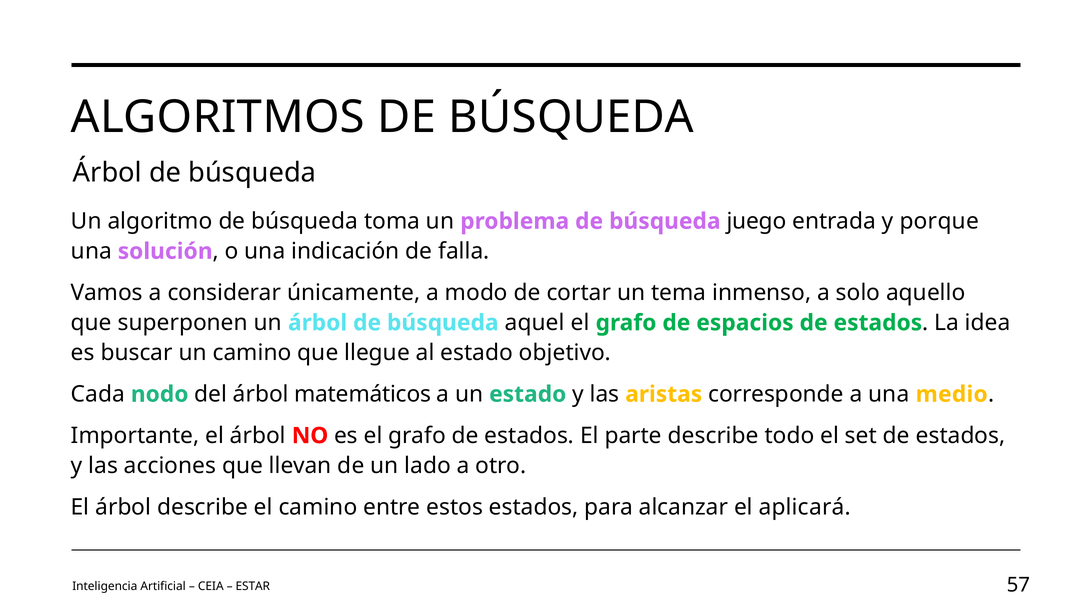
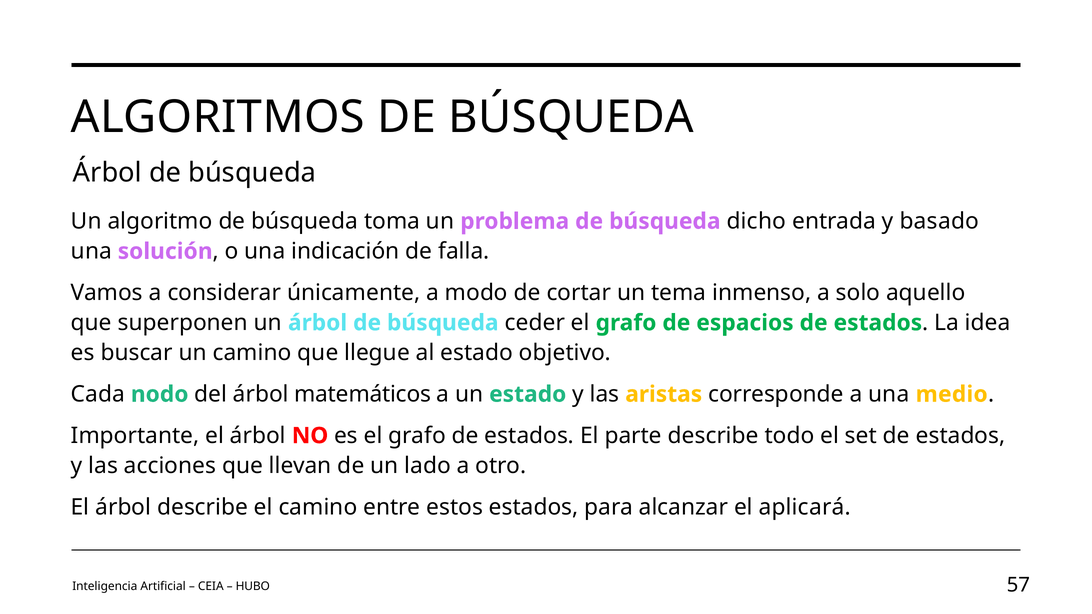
juego: juego -> dicho (756, 221)
porque: porque -> basado (939, 221)
aquel: aquel -> ceder (535, 323)
ESTAR: ESTAR -> HUBO (253, 586)
